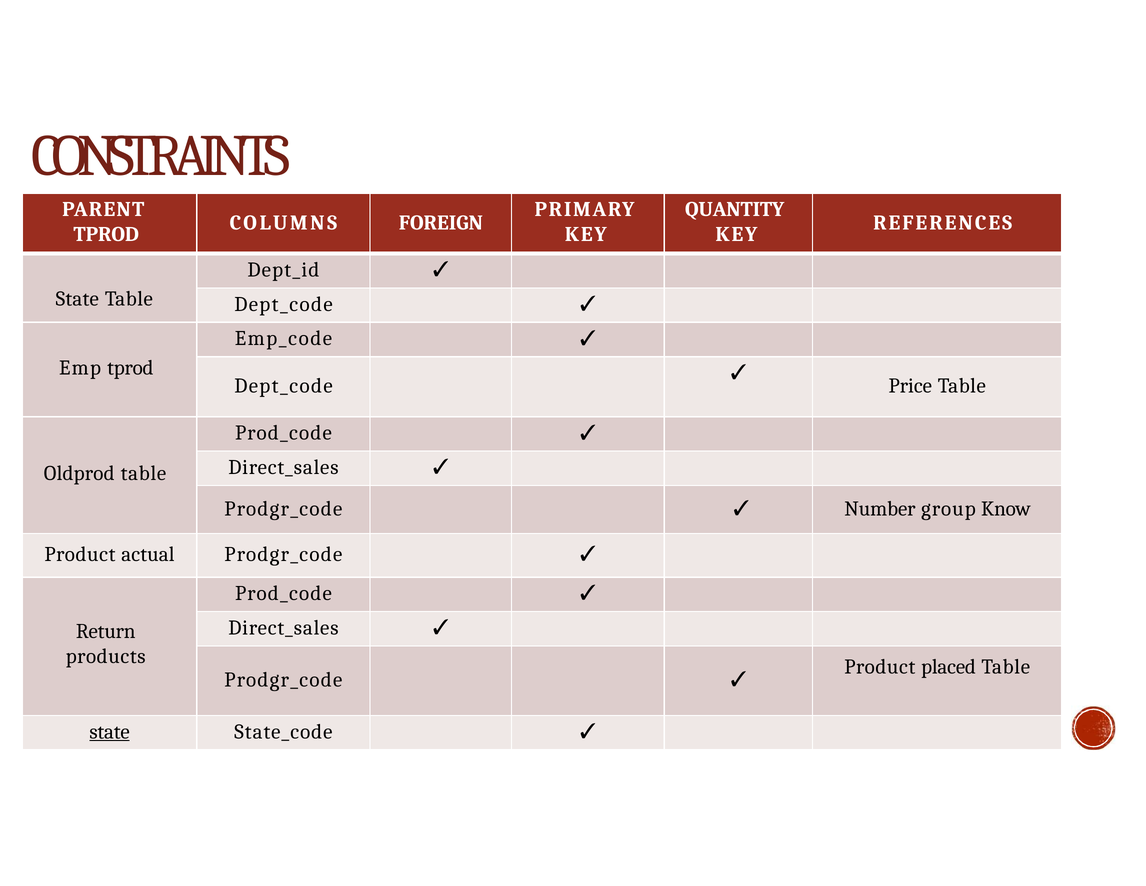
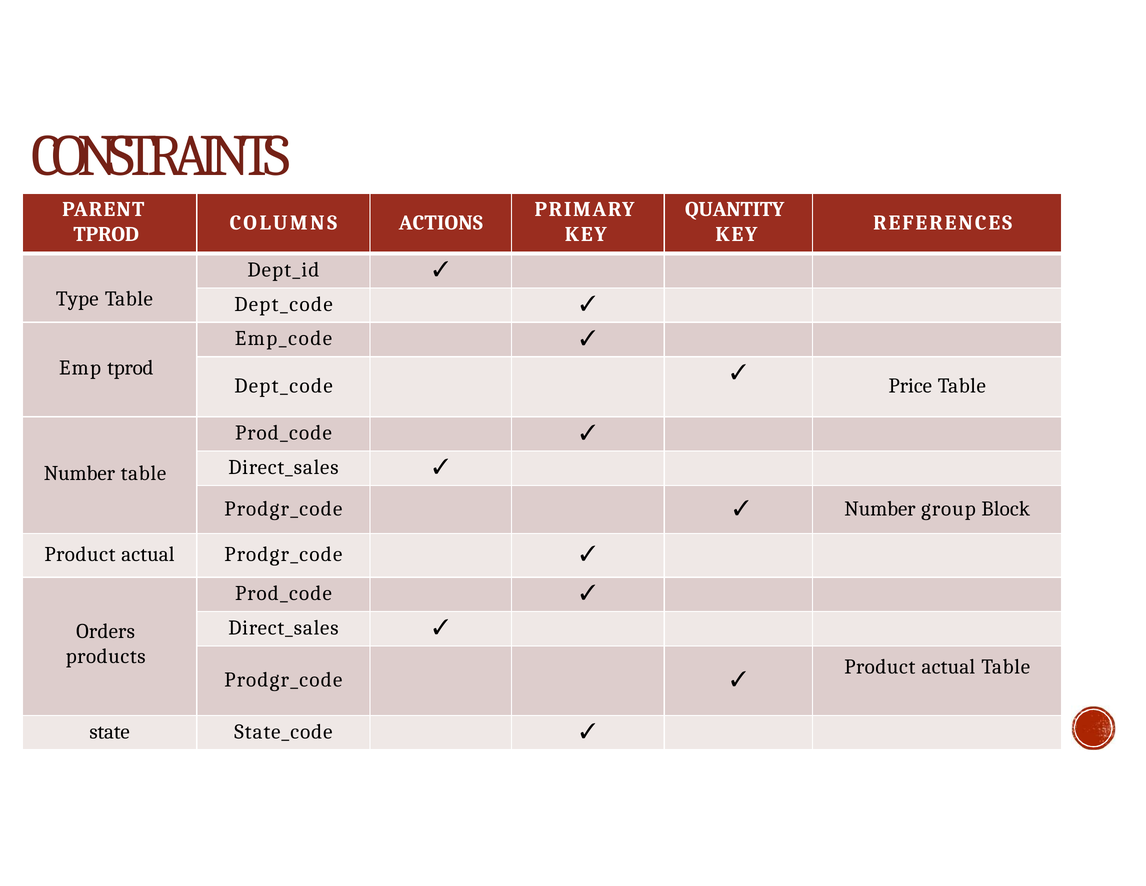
FOREIGN: FOREIGN -> ACTIONS (441, 223)
State: State -> Type (77, 299)
Oldprod: Oldprod -> Number (79, 473)
Know: Know -> Block (1006, 508)
Return: Return -> Orders (106, 631)
placed: placed -> actual (948, 666)
state underline: present -> none (110, 731)
